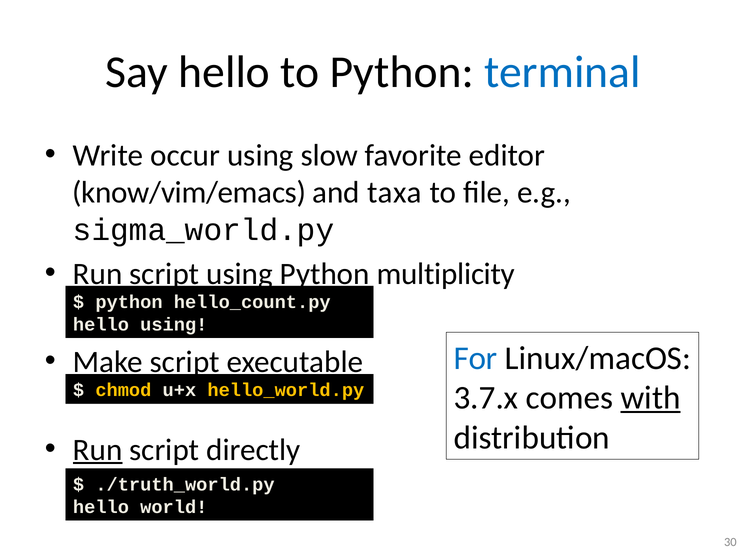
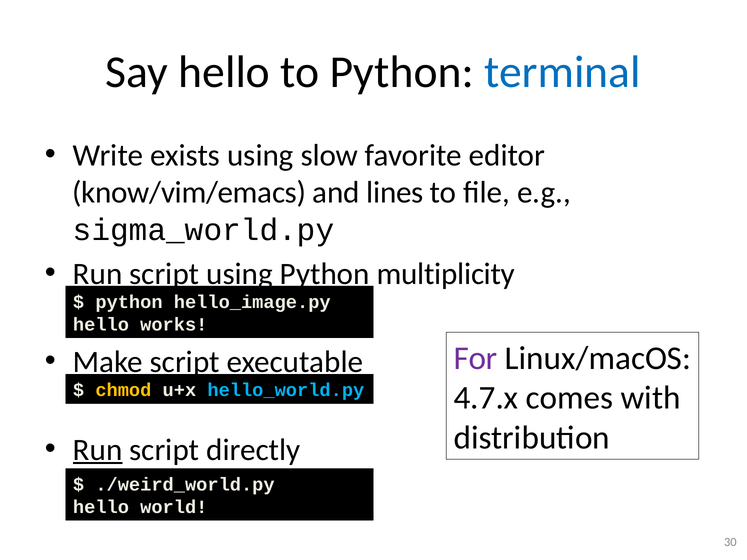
occur: occur -> exists (185, 155)
taxa: taxa -> lines (395, 193)
hello_count.py: hello_count.py -> hello_image.py (252, 302)
hello using: using -> works (174, 325)
For colour: blue -> purple (476, 358)
hello_world.py colour: yellow -> light blue (286, 390)
3.7.x: 3.7.x -> 4.7.x (486, 398)
with underline: present -> none (651, 398)
./truth_world.py: ./truth_world.py -> ./weird_world.py (185, 485)
